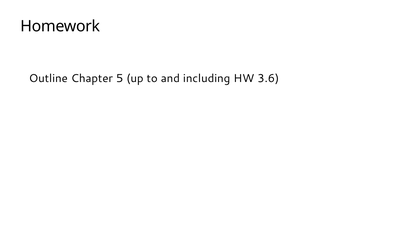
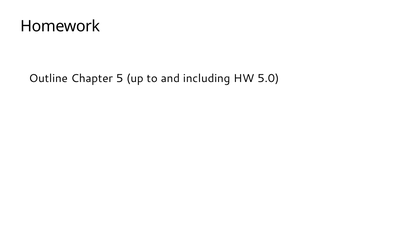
3.6: 3.6 -> 5.0 (268, 79)
